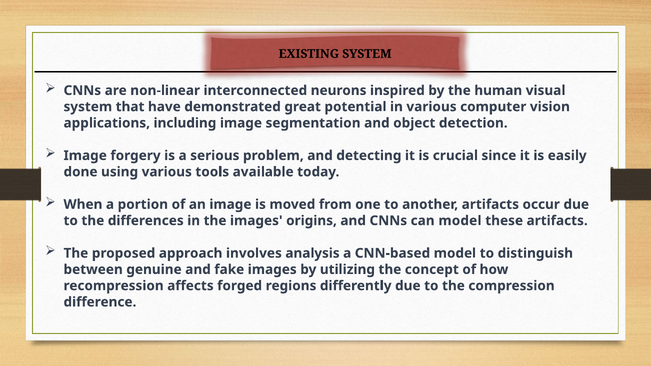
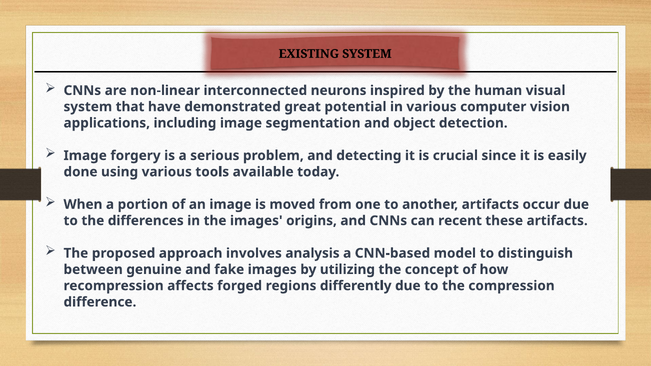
can model: model -> recent (460, 221)
